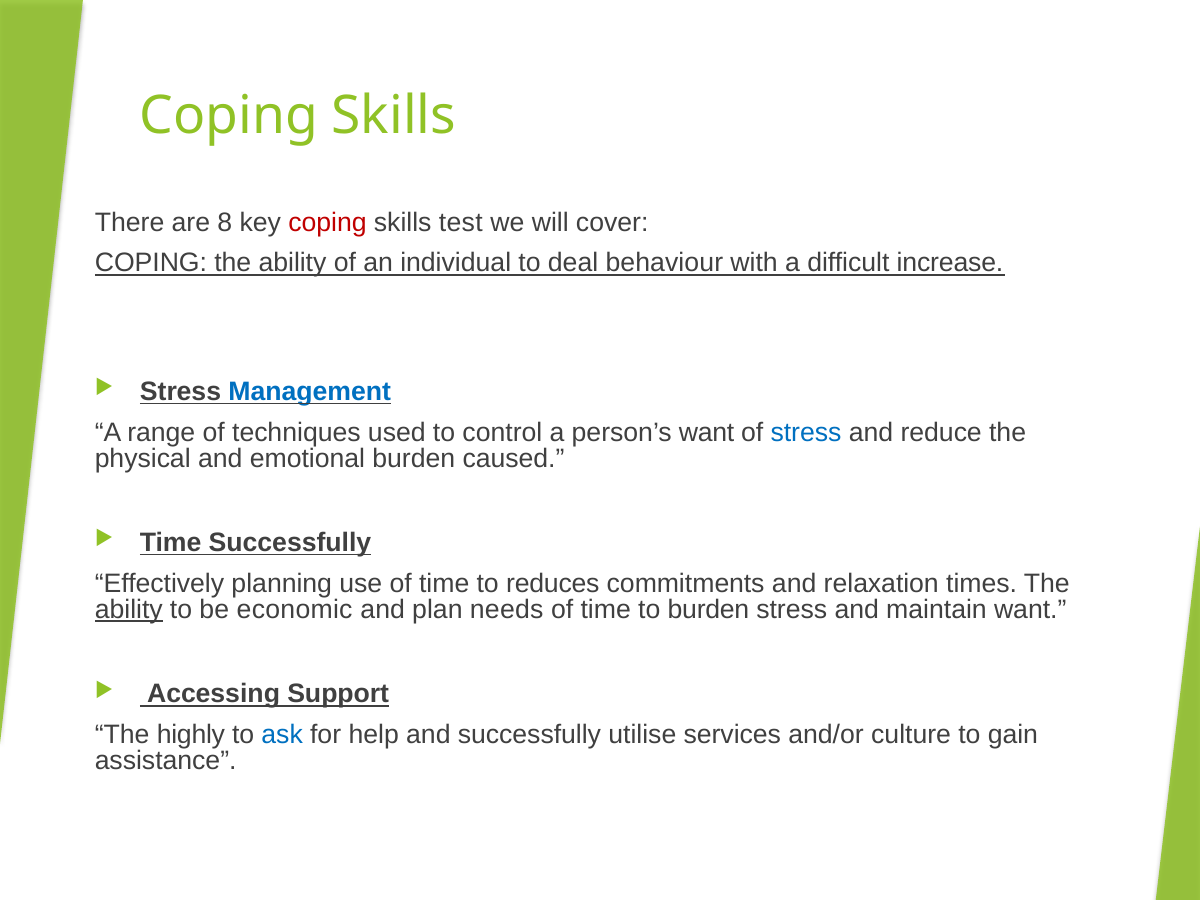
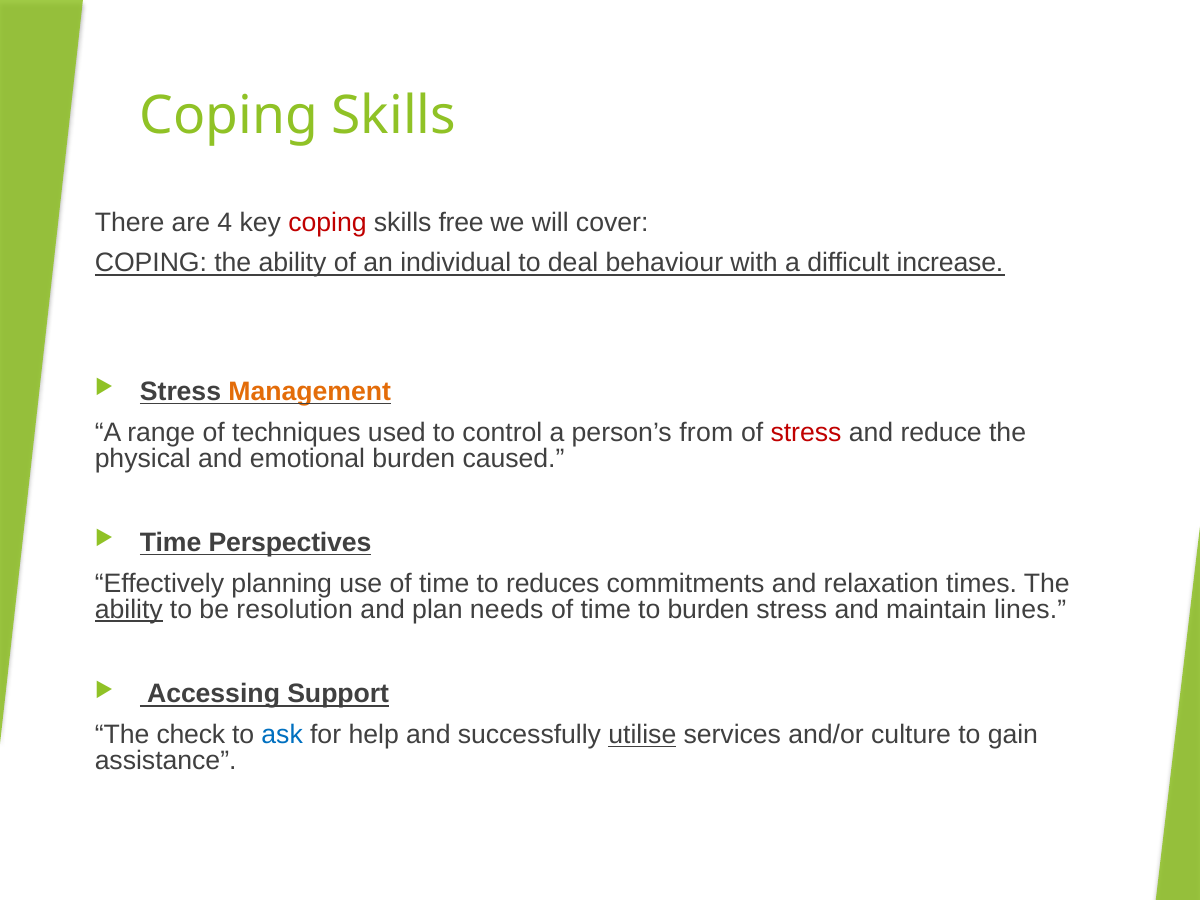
8: 8 -> 4 (225, 222)
test: test -> free (461, 222)
Management colour: blue -> orange (310, 391)
person’s want: want -> from (706, 432)
stress colour: blue -> red (806, 432)
Time Successfully: Successfully -> Perspectives (290, 543)
economic: economic -> resolution (295, 610)
maintain want: want -> lines (1030, 610)
highly: highly -> check (191, 735)
utilise underline: none -> present (642, 735)
